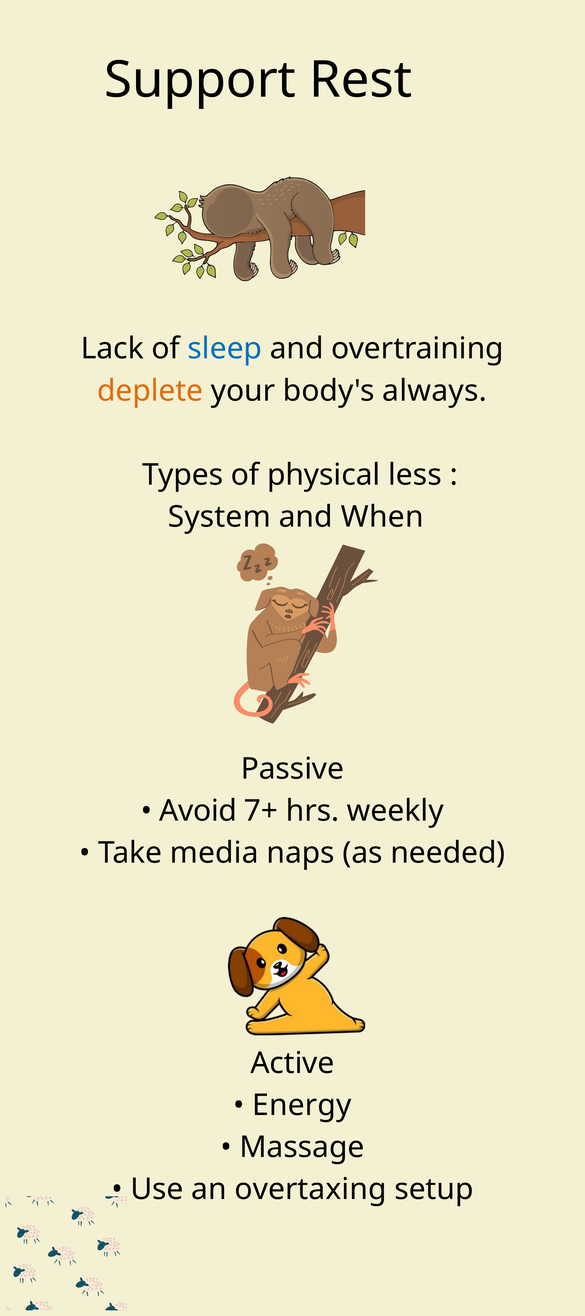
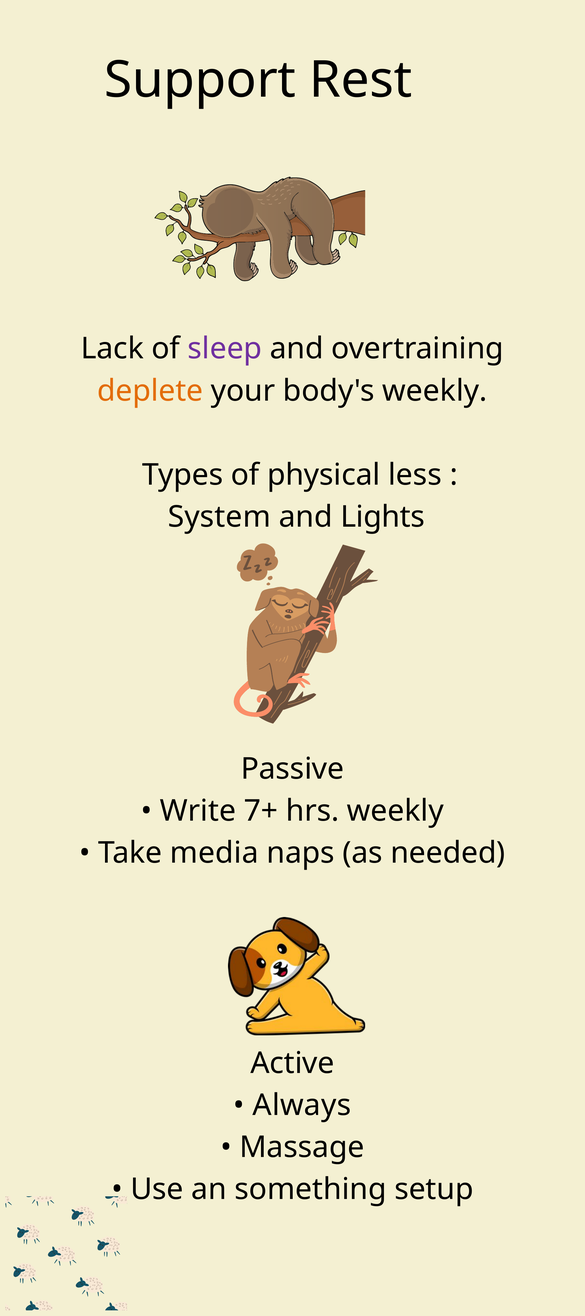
sleep colour: blue -> purple (225, 349)
body's always: always -> weekly (435, 391)
When: When -> Lights (383, 517)
Avoid: Avoid -> Write (198, 811)
Energy: Energy -> Always (302, 1105)
overtaxing: overtaxing -> something (311, 1189)
